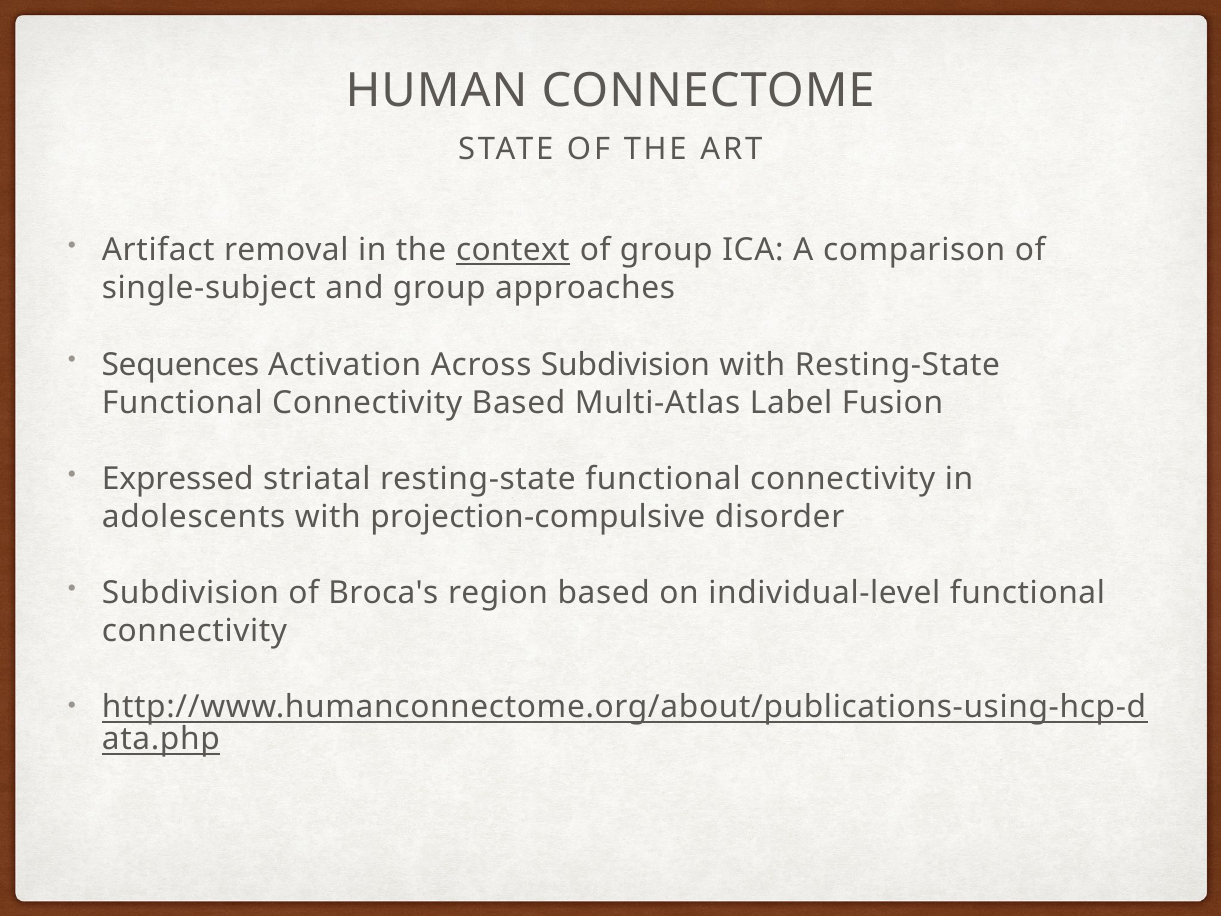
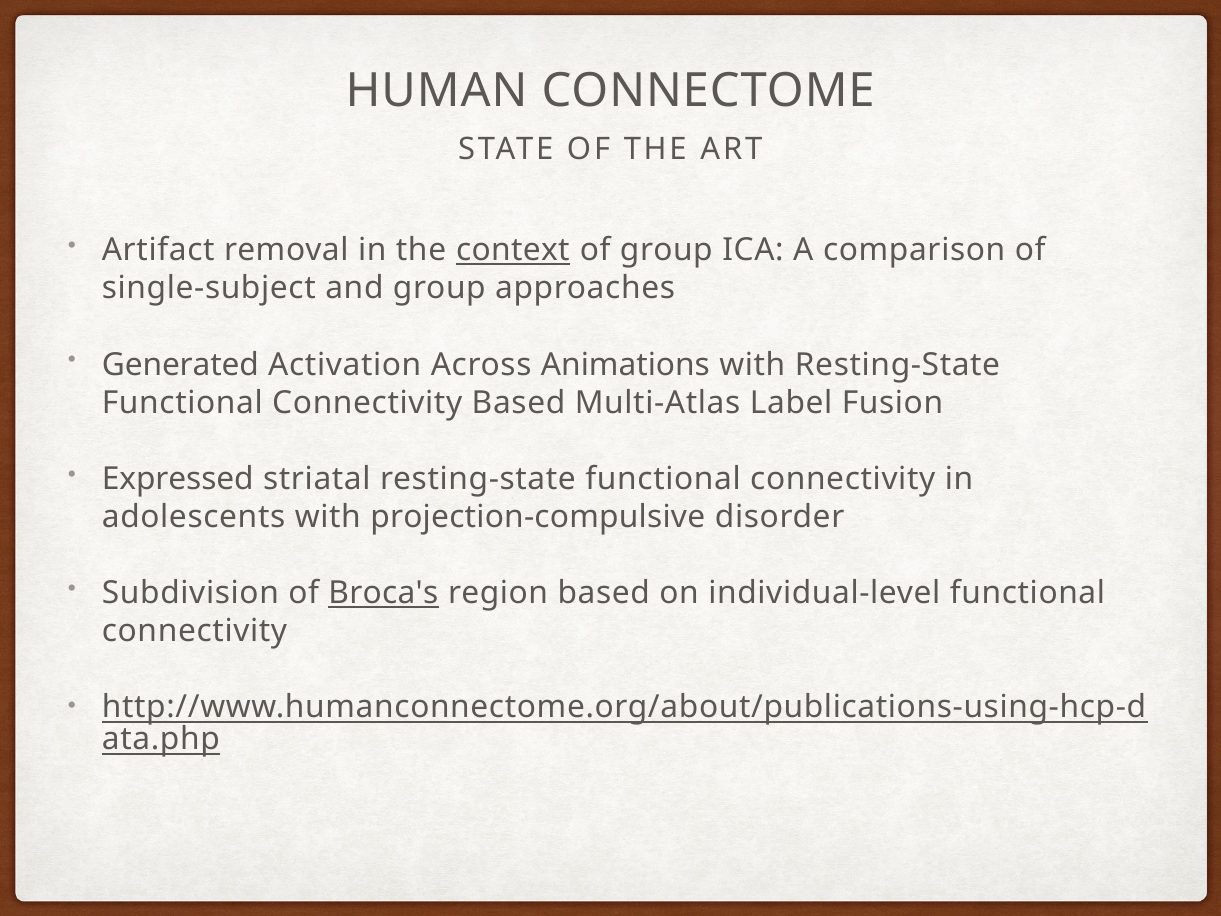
Sequences: Sequences -> Generated (180, 364)
Across Subdivision: Subdivision -> Animations (625, 364)
Broca's underline: none -> present (383, 593)
